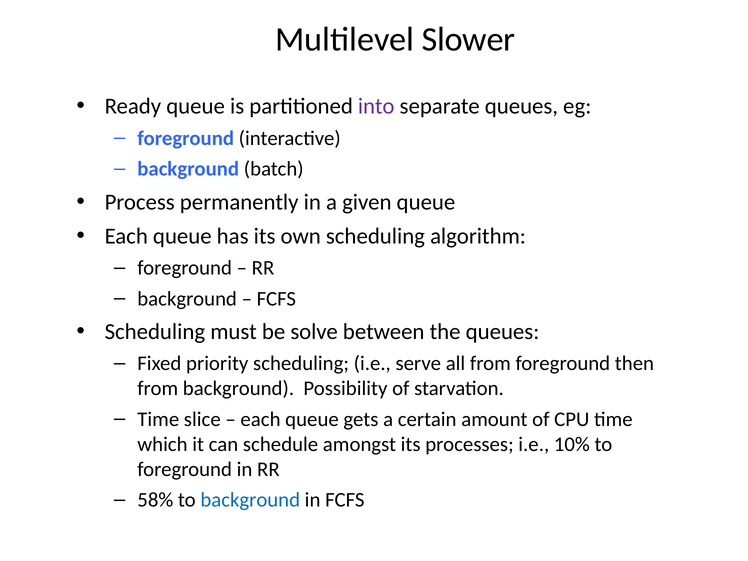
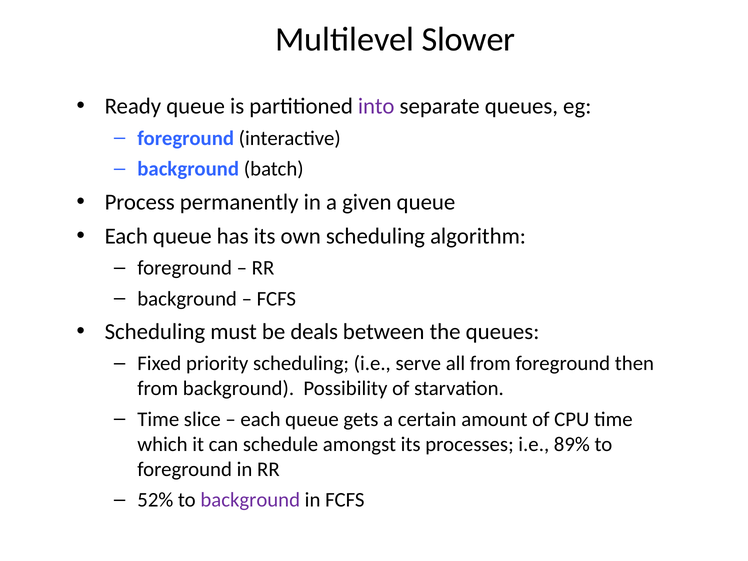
solve: solve -> deals (314, 332)
10%: 10% -> 89% (572, 444)
58%: 58% -> 52% (155, 500)
background colour: blue -> purple (250, 500)
